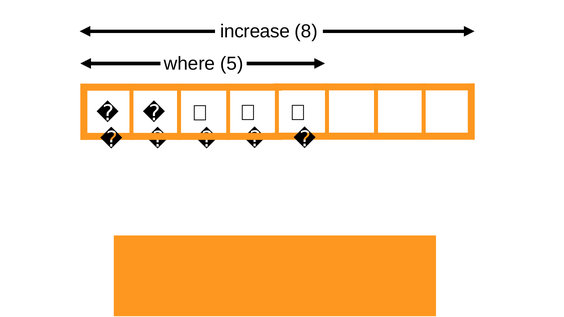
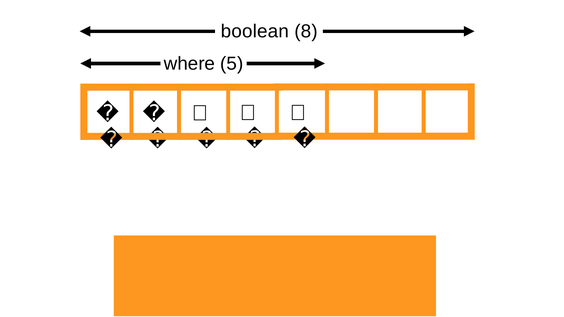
increase: increase -> boolean (255, 31)
